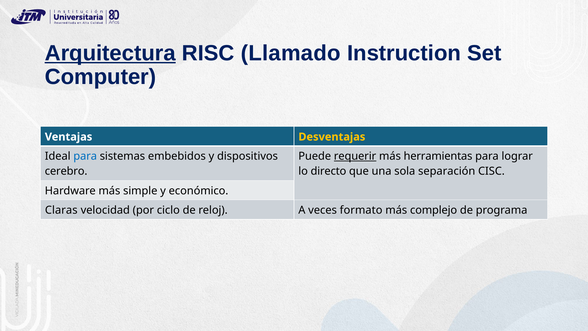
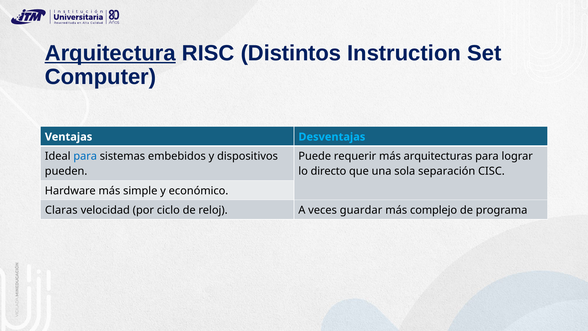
Llamado: Llamado -> Distintos (291, 53)
Desventajas colour: yellow -> light blue (332, 137)
requerir underline: present -> none (355, 156)
herramientas: herramientas -> arquitecturas (438, 156)
cerebro: cerebro -> pueden (66, 171)
formato: formato -> guardar (361, 210)
